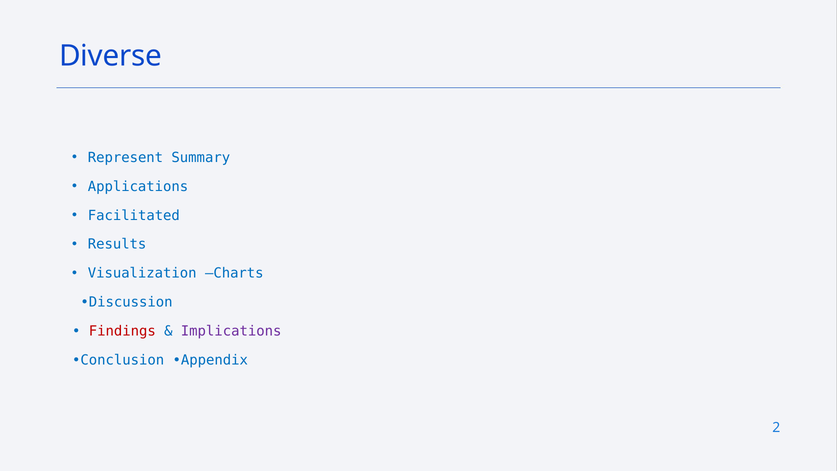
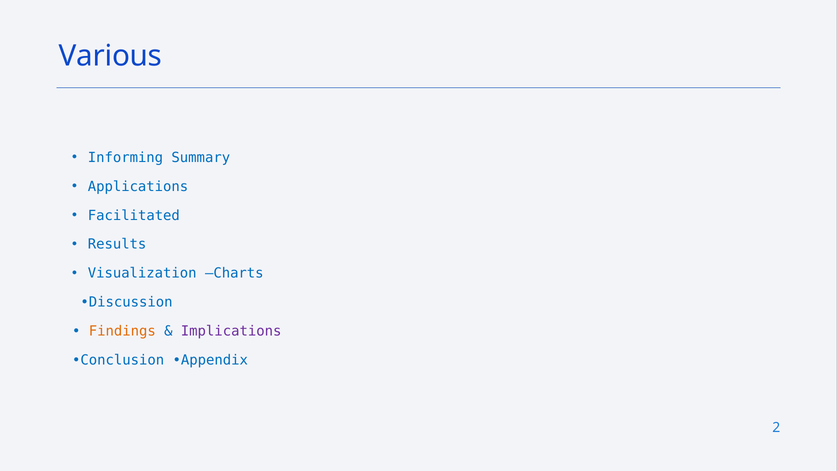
Diverse: Diverse -> Various (110, 56)
Represent: Represent -> Informing (125, 158)
Findings colour: red -> orange (122, 331)
